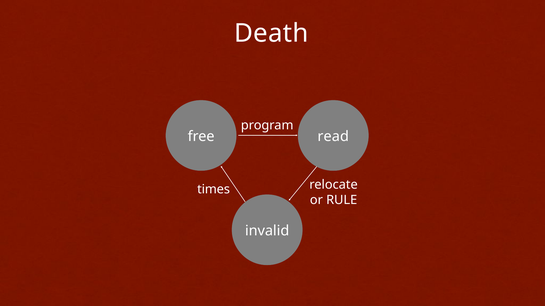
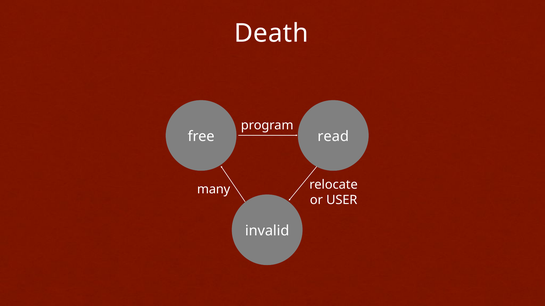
times: times -> many (214, 190)
RULE: RULE -> USER (342, 200)
